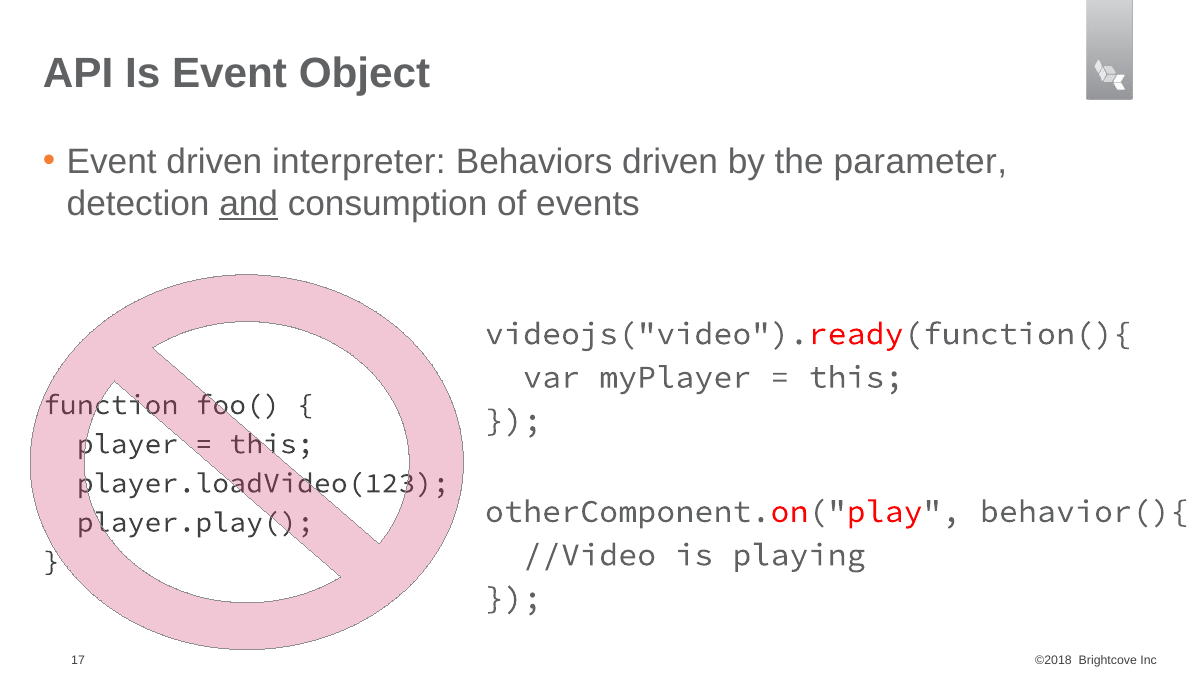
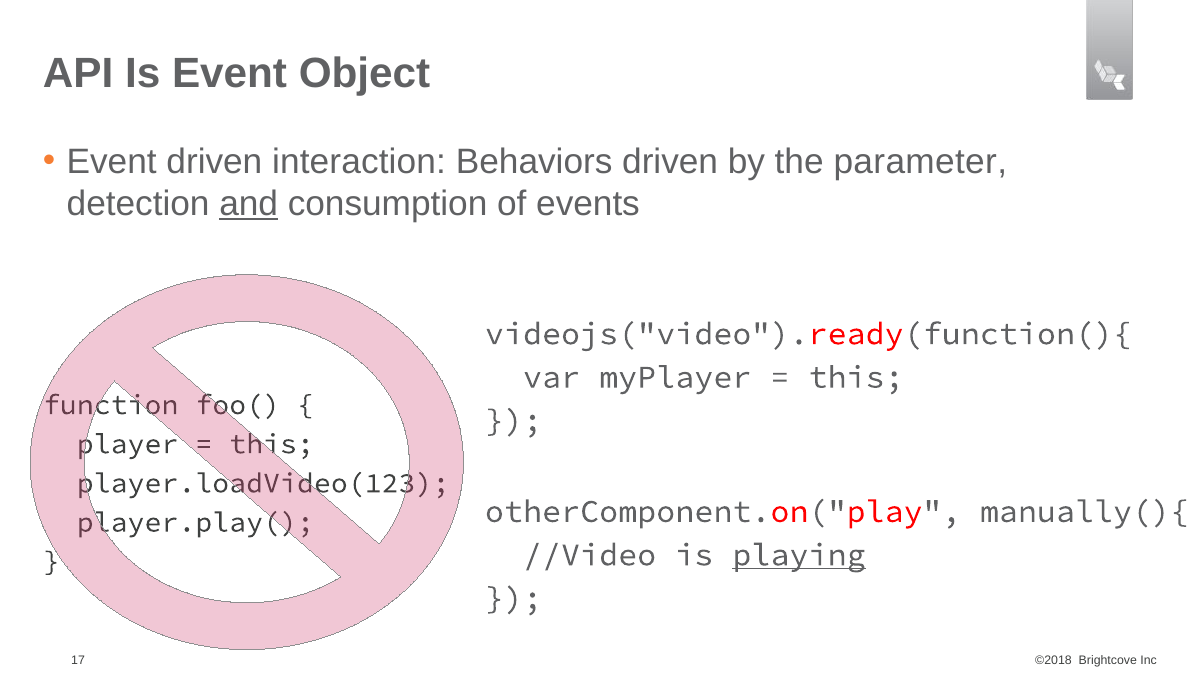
interpreter: interpreter -> interaction (359, 162)
behavior(){: behavior(){ -> manually(){ (1084, 511)
playing underline: none -> present (799, 555)
